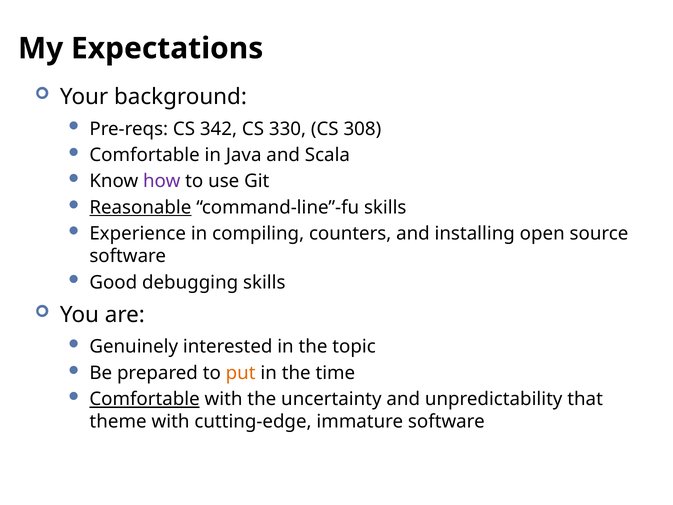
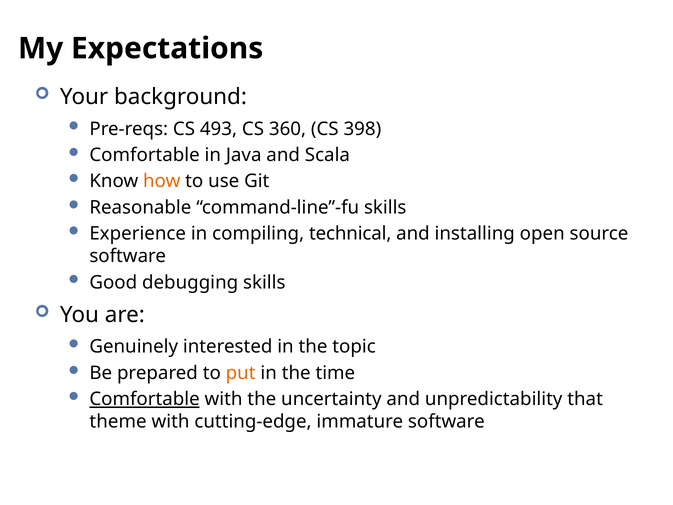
342: 342 -> 493 (218, 129)
330: 330 -> 360 (287, 129)
308: 308 -> 398 (362, 129)
how colour: purple -> orange (162, 181)
Reasonable underline: present -> none (140, 207)
counters: counters -> technical (350, 234)
